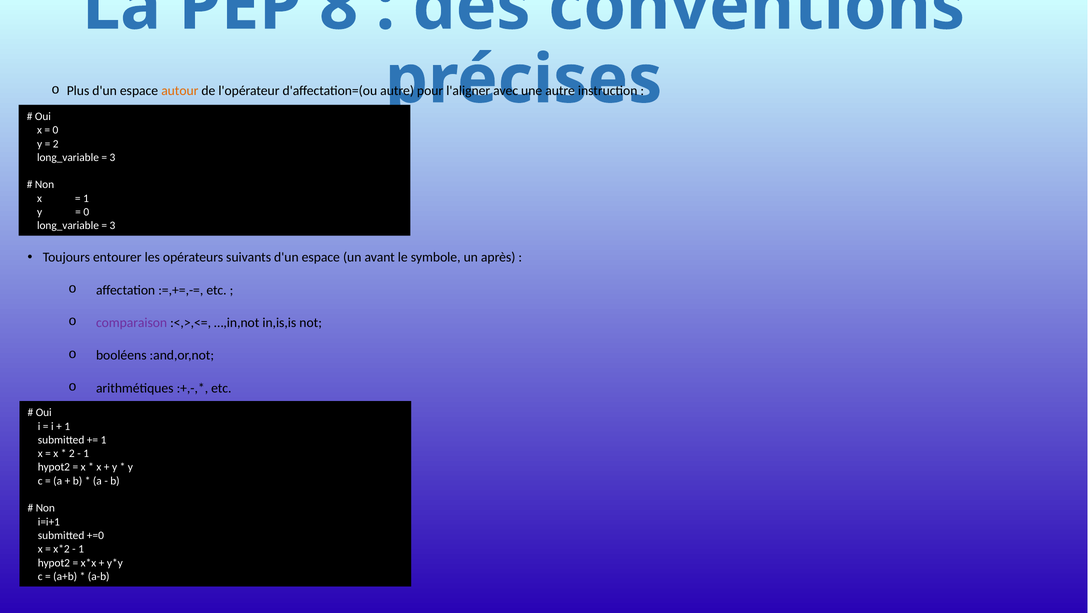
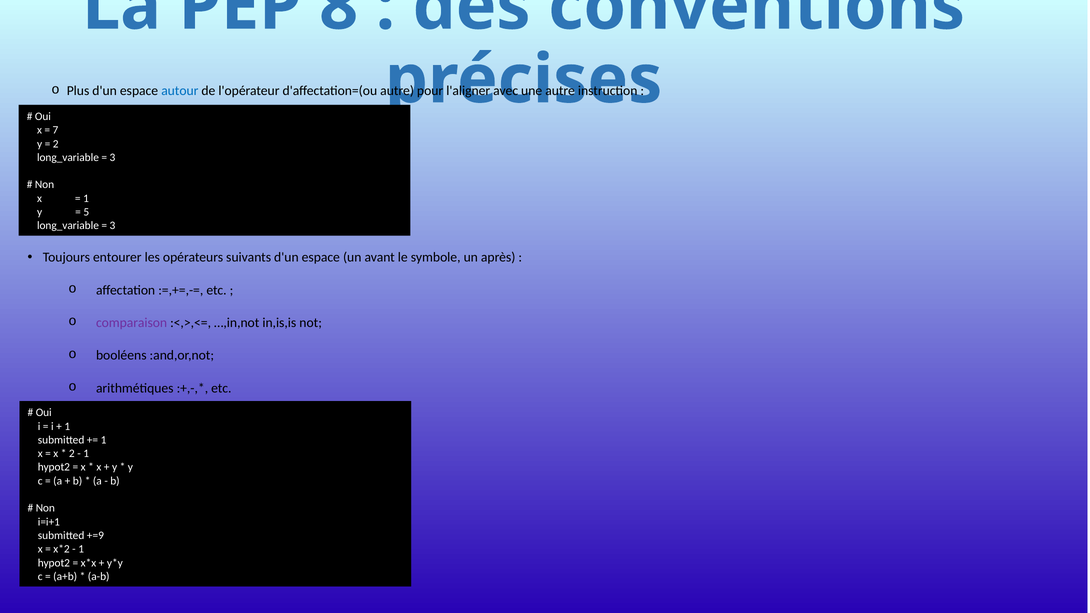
autour colour: orange -> blue (180, 91)
0: 0 -> 7 (55, 130)
0: 0 -> 5 (86, 212)
+=0: +=0 -> +=9 (95, 536)
